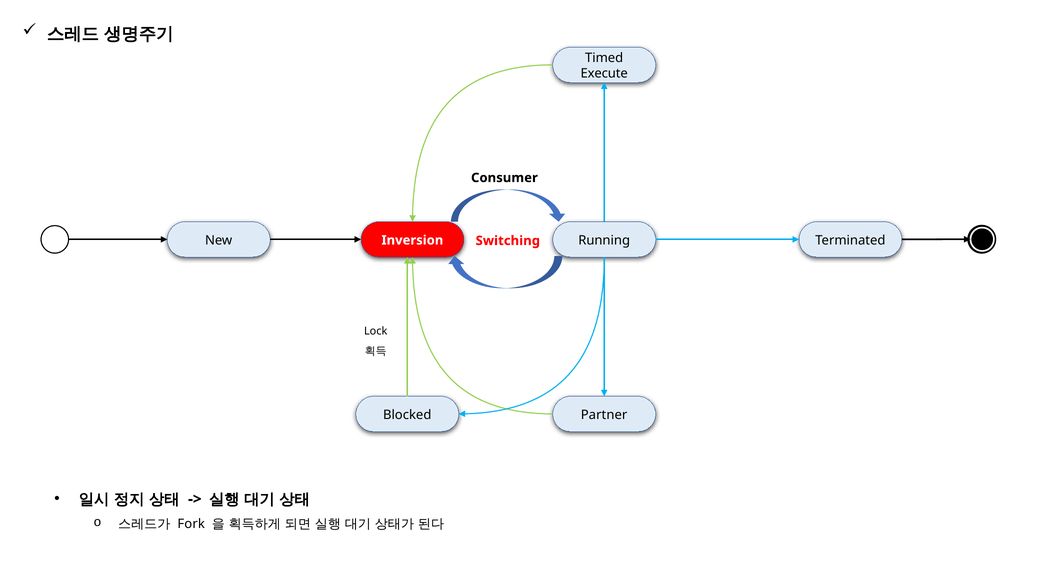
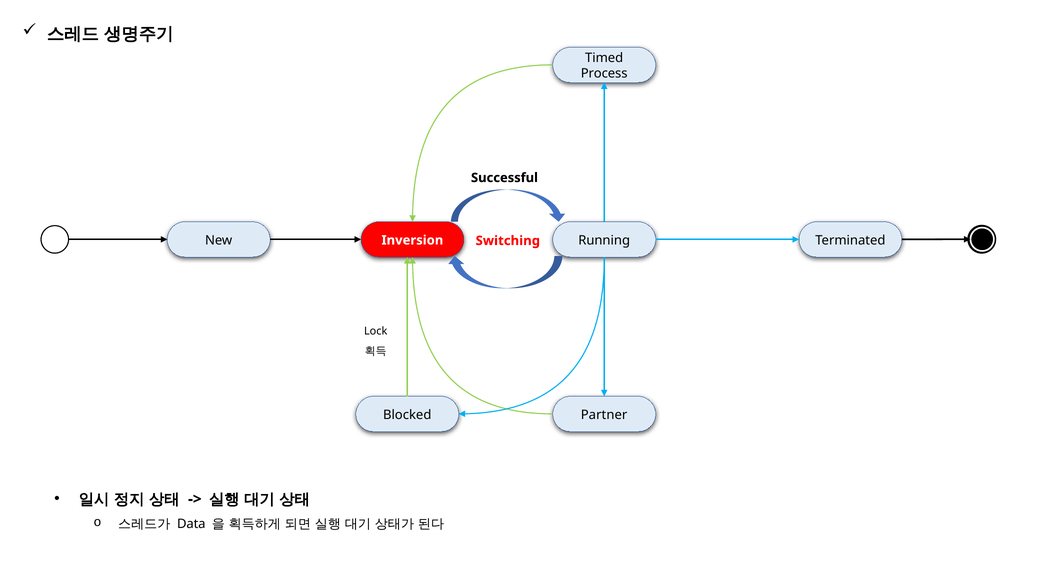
Execute: Execute -> Process (604, 74)
Consumer: Consumer -> Successful (504, 178)
Fork: Fork -> Data (191, 524)
